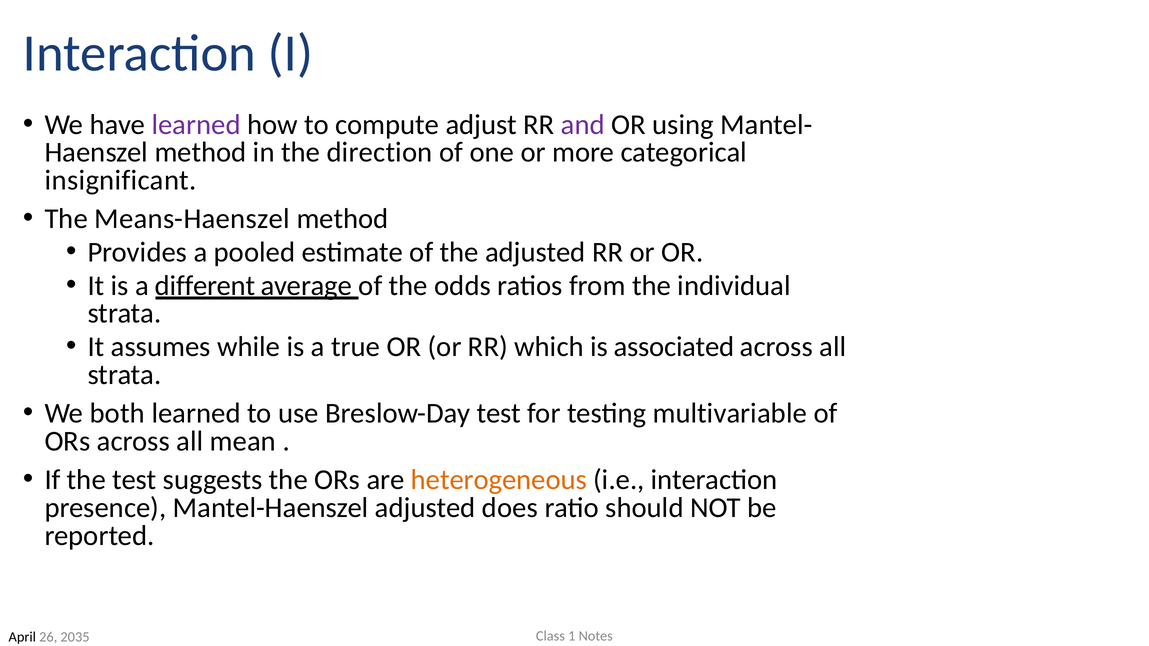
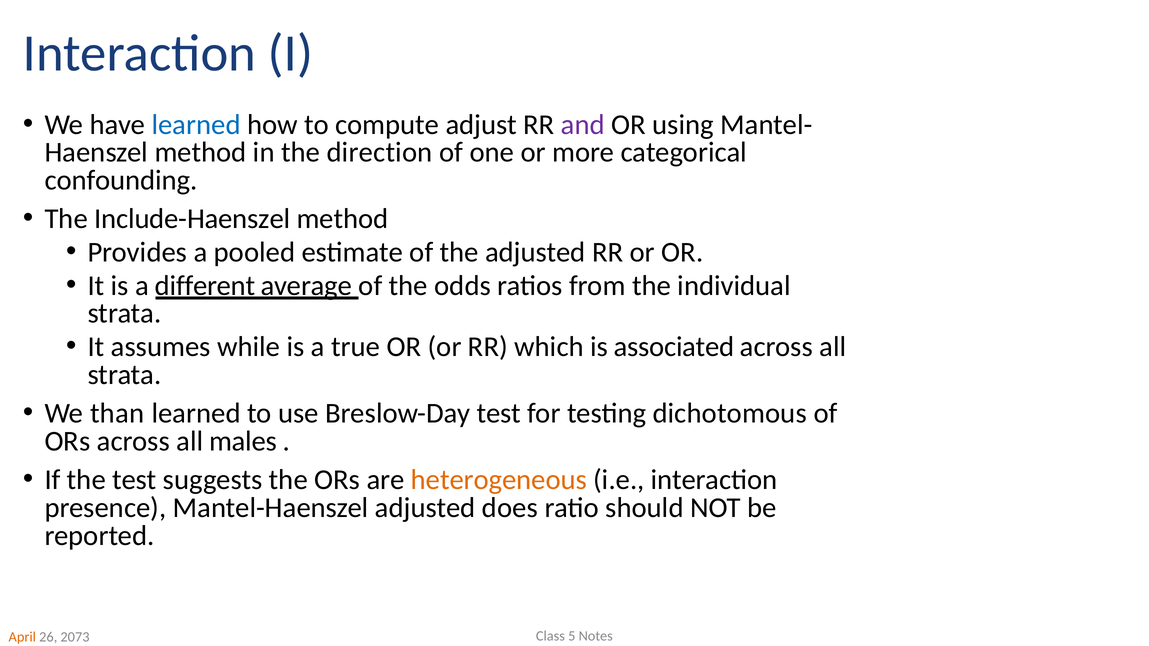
learned colour: purple -> blue (196, 125)
insignificant: insignificant -> confounding (121, 180)
Means-Haenszel: Means-Haenszel -> Include-Haenszel (192, 219)
both: both -> than (117, 413)
multivariable: multivariable -> dichotomous (730, 413)
mean: mean -> males (243, 441)
1: 1 -> 5 (572, 636)
April colour: black -> orange (22, 637)
2035: 2035 -> 2073 (75, 637)
